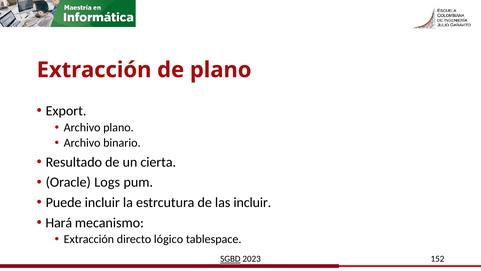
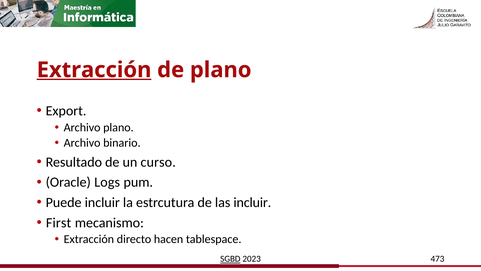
Extracción underline: none -> present (94, 70)
cierta: cierta -> curso (158, 162)
Hará: Hará -> First (59, 222)
lógico: lógico -> hacen (169, 239)
152: 152 -> 473 (438, 259)
